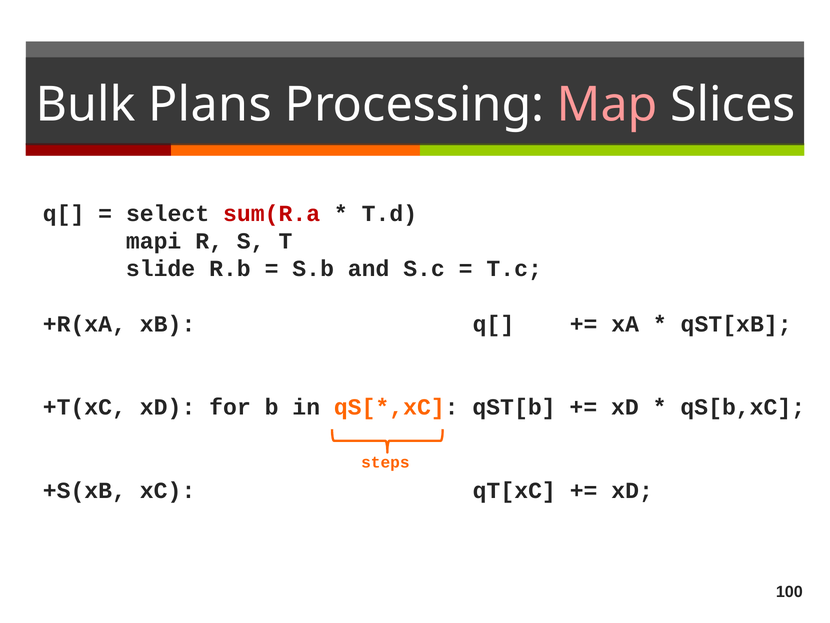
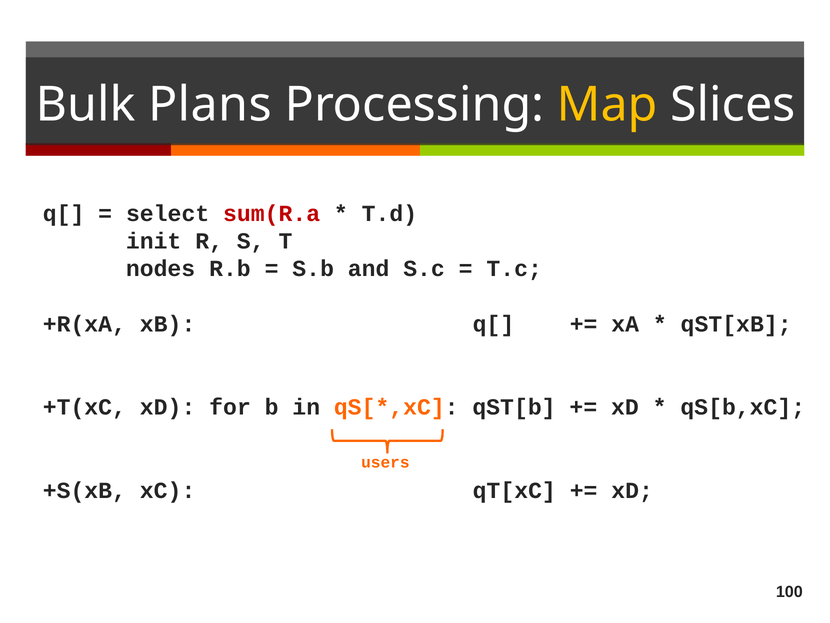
Map colour: pink -> yellow (607, 105)
mapi: mapi -> init (154, 241)
slide: slide -> nodes (161, 269)
steps: steps -> users (385, 462)
